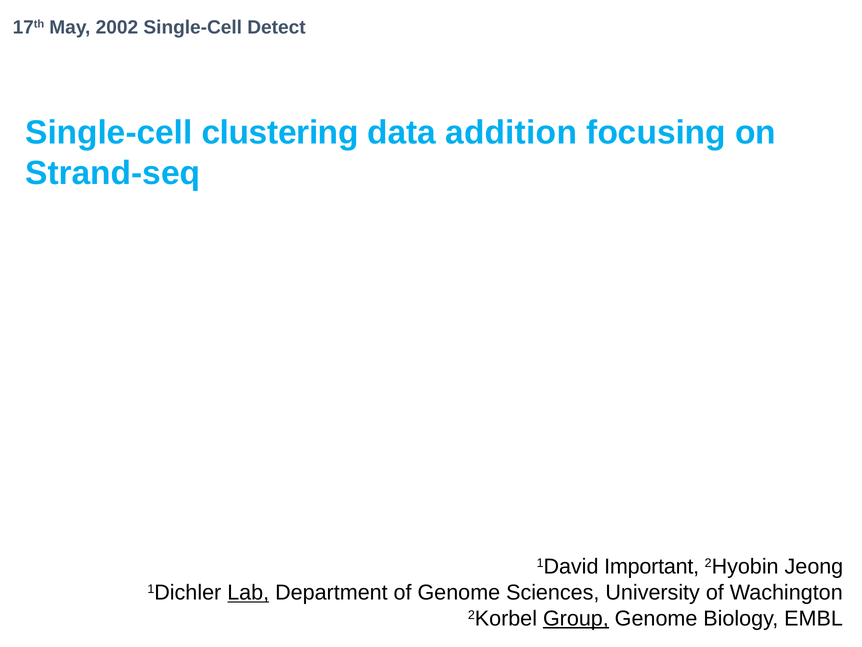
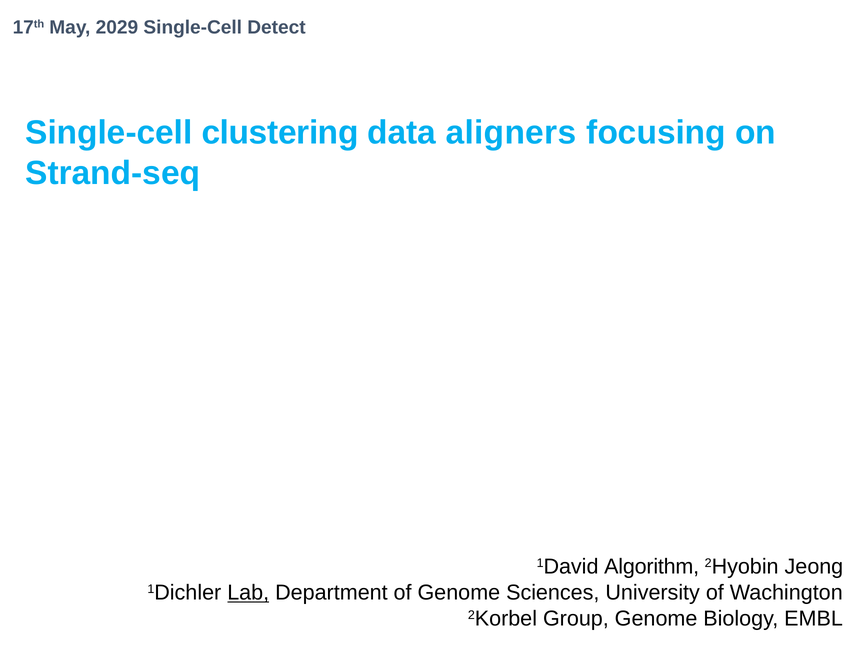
2002: 2002 -> 2029 (117, 27)
addition: addition -> aligners (511, 133)
Important: Important -> Algorithm (652, 566)
Group underline: present -> none (576, 618)
